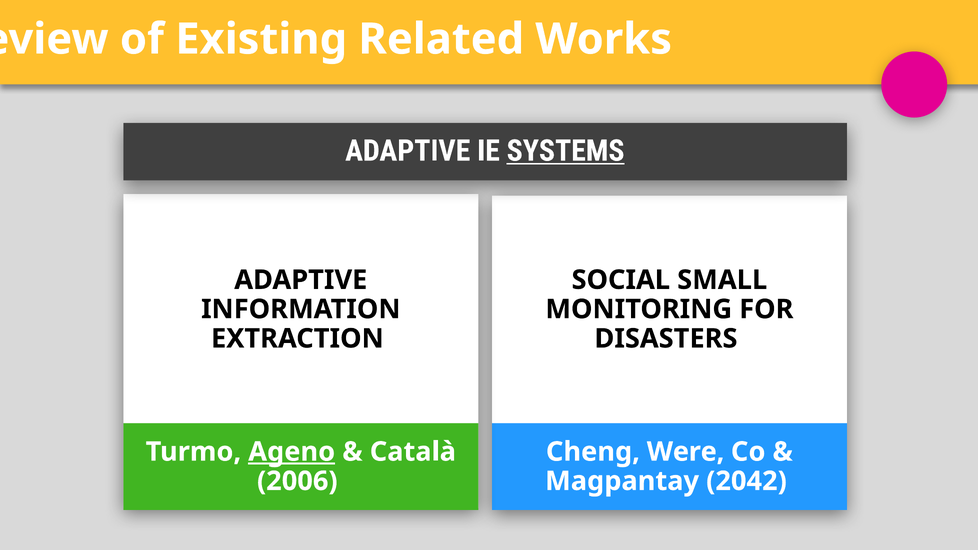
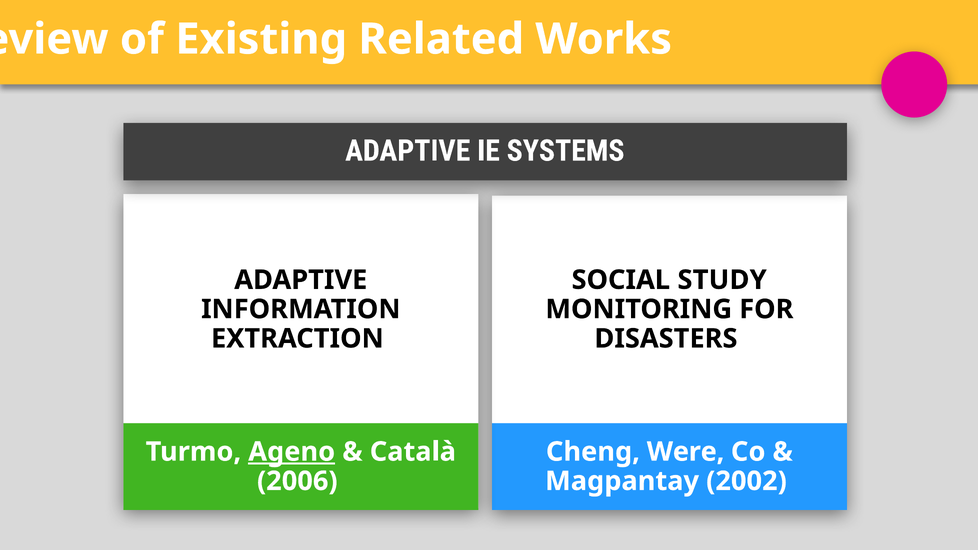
SYSTEMS underline: present -> none (566, 151)
SMALL: SMALL -> STUDY (722, 280)
2042: 2042 -> 2002 (746, 481)
